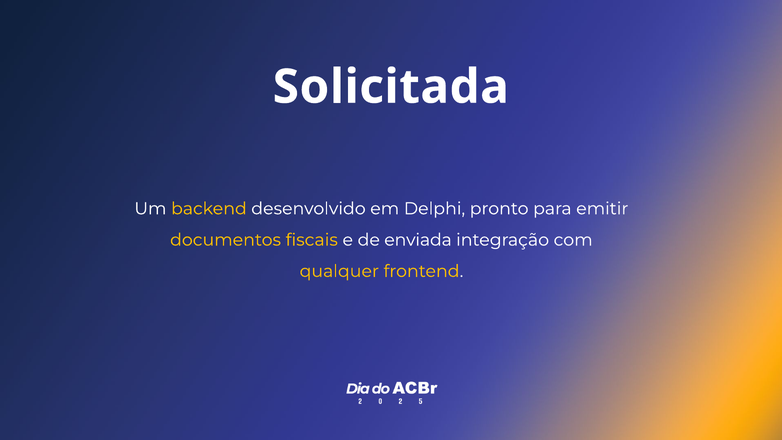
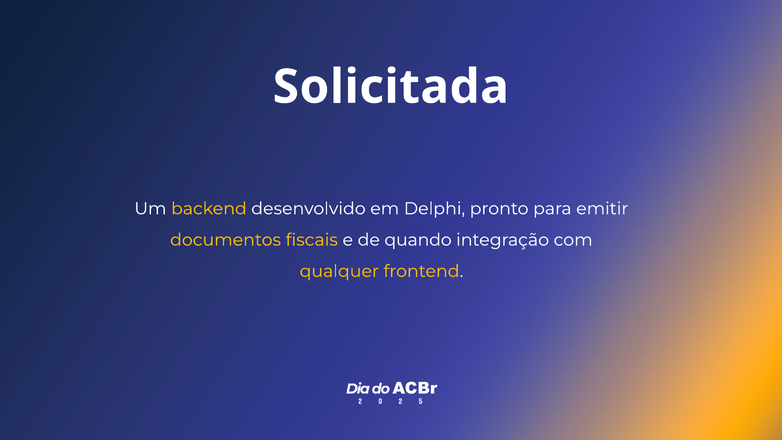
enviada: enviada -> quando (418, 240)
